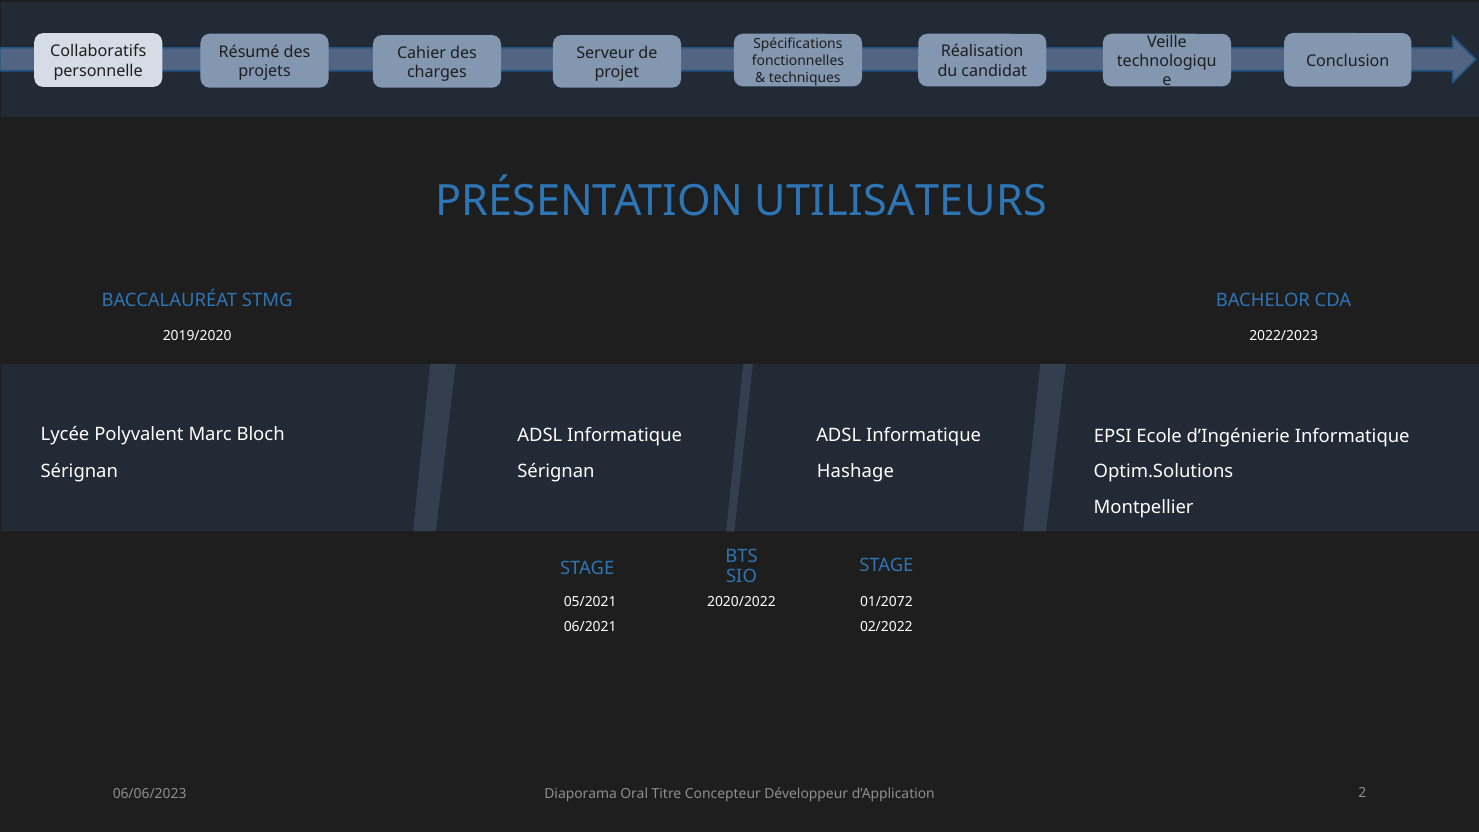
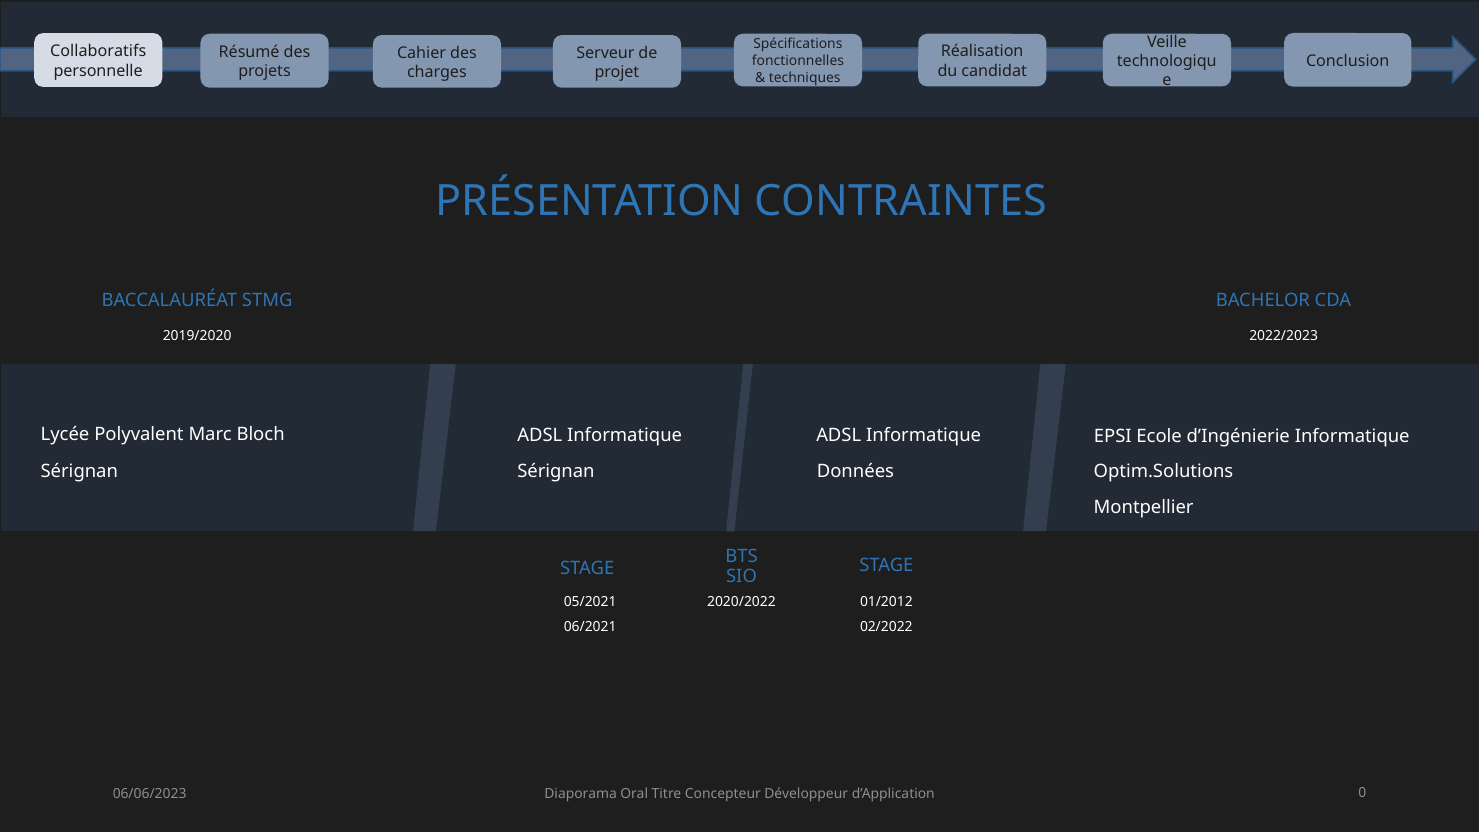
UTILISATEURS: UTILISATEURS -> CONTRAINTES (901, 201)
Hashage: Hashage -> Données (855, 472)
01/2072: 01/2072 -> 01/2012 (886, 602)
2: 2 -> 0 (1362, 793)
